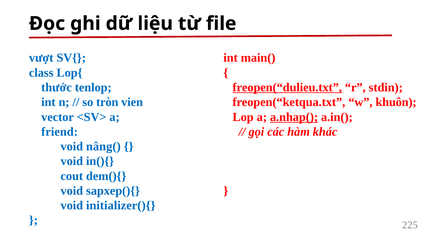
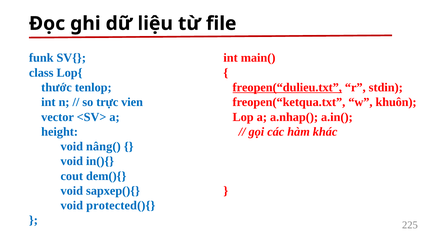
vượt: vượt -> funk (41, 58)
tròn: tròn -> trực (107, 102)
a.nhap( underline: present -> none (294, 117)
friend: friend -> height (60, 132)
initializer(){: initializer(){ -> protected(){ (121, 205)
